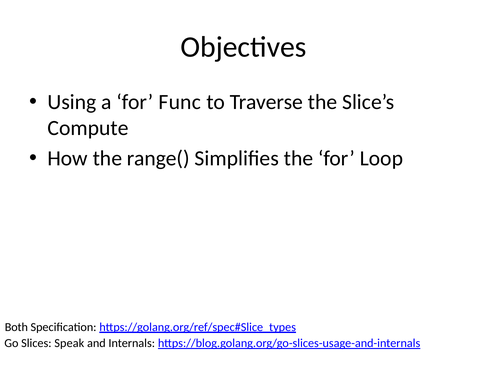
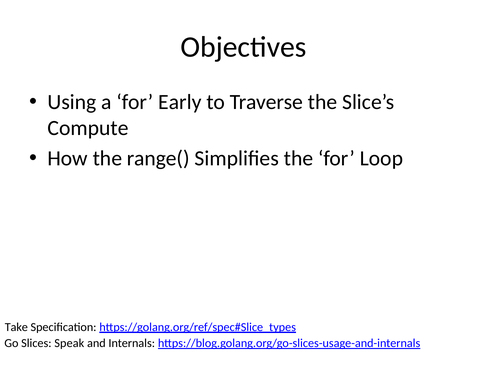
Func: Func -> Early (180, 102)
Both: Both -> Take (16, 327)
